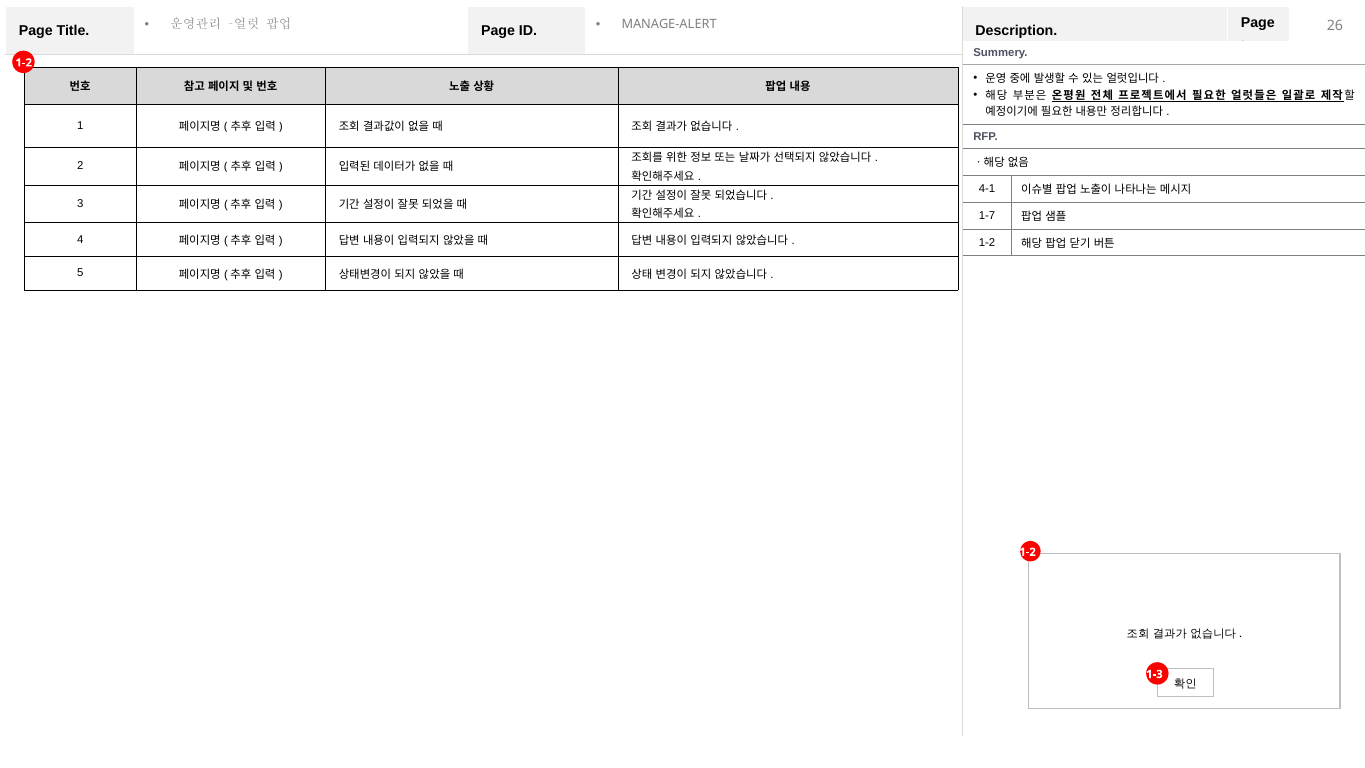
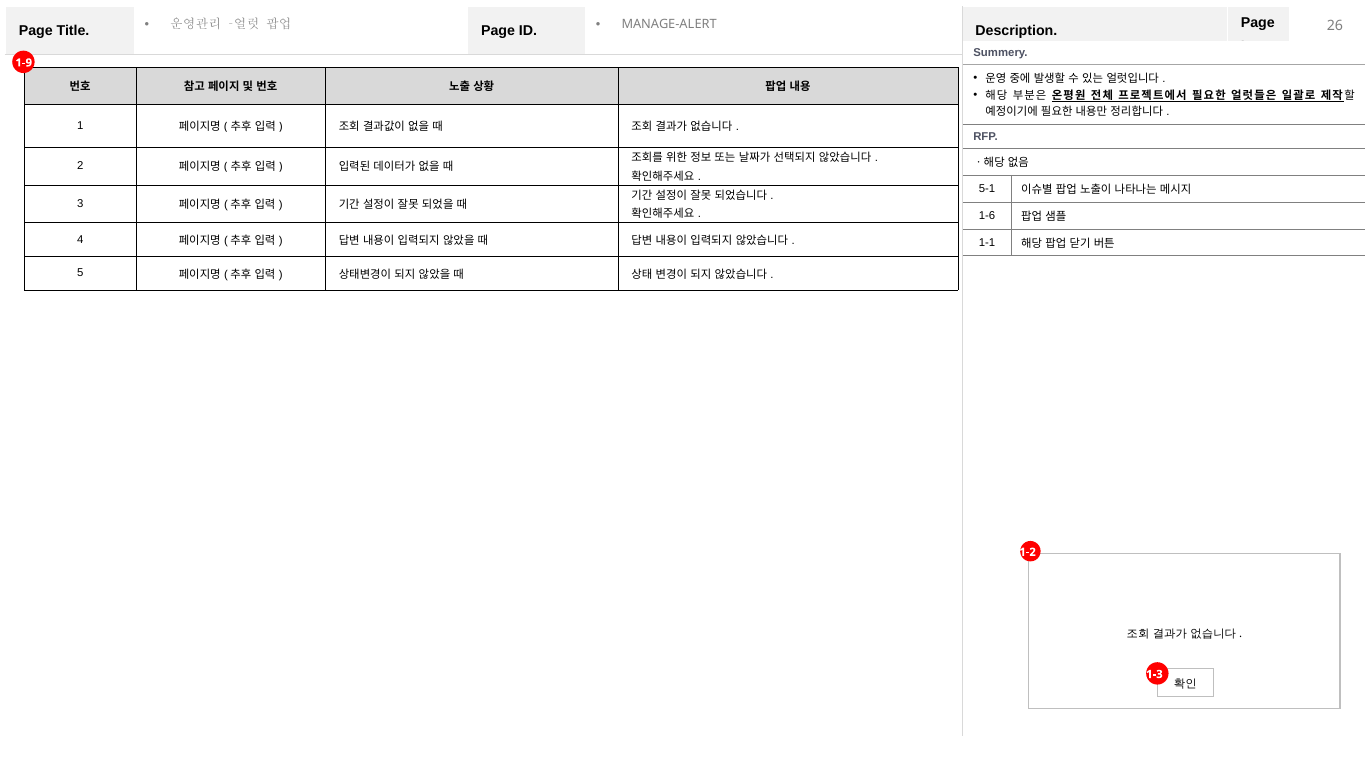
1-2: 1-2 -> 1-9 (24, 63)
4-1: 4-1 -> 5-1 (987, 189)
1-7: 1-7 -> 1-6 (987, 216)
1-2: 1-2 -> 1-1 (987, 242)
